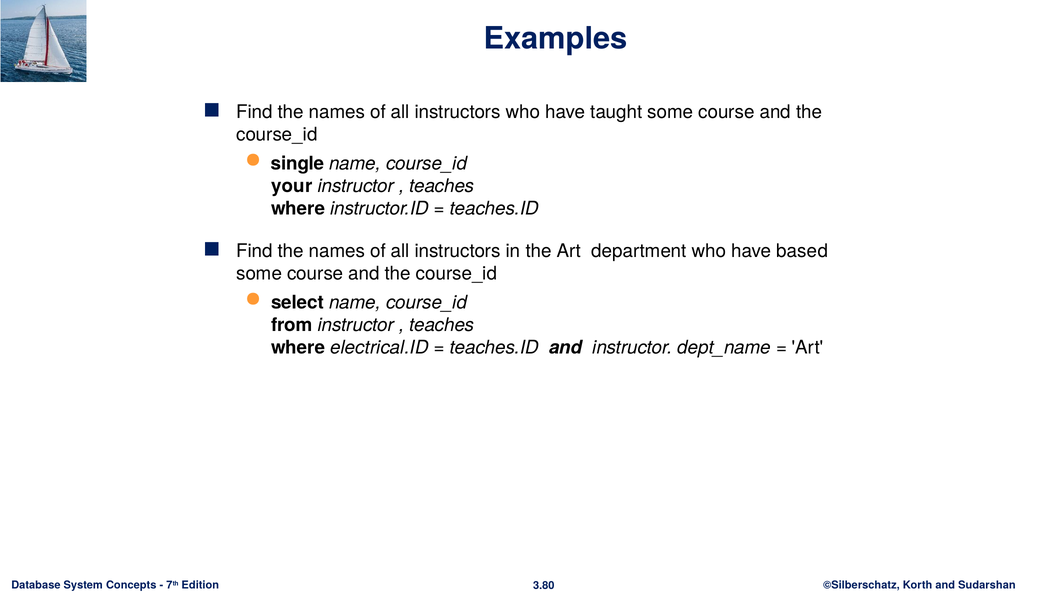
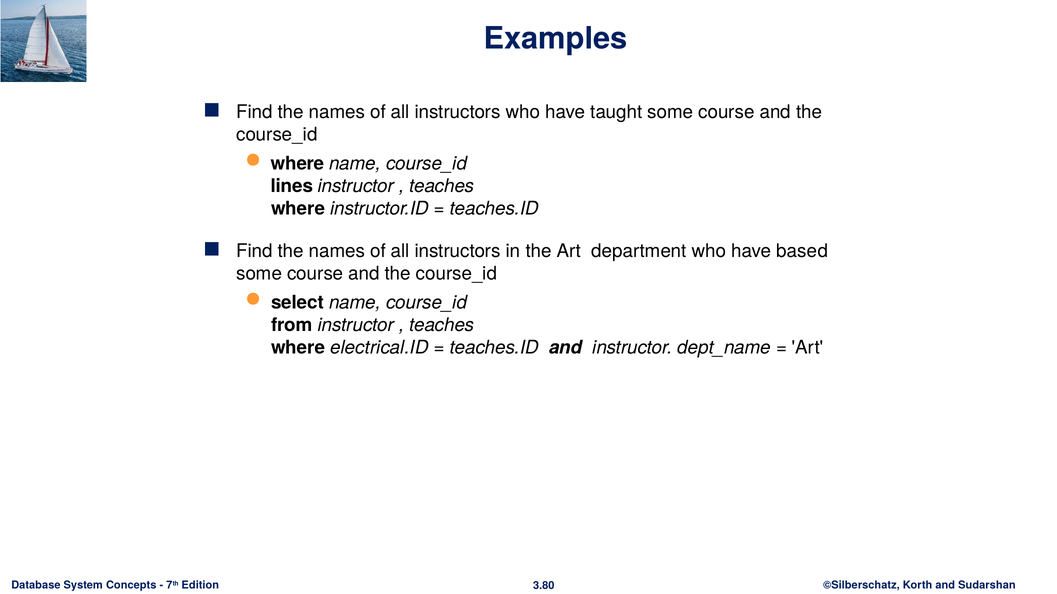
single: single -> where (298, 164)
your: your -> lines (292, 186)
